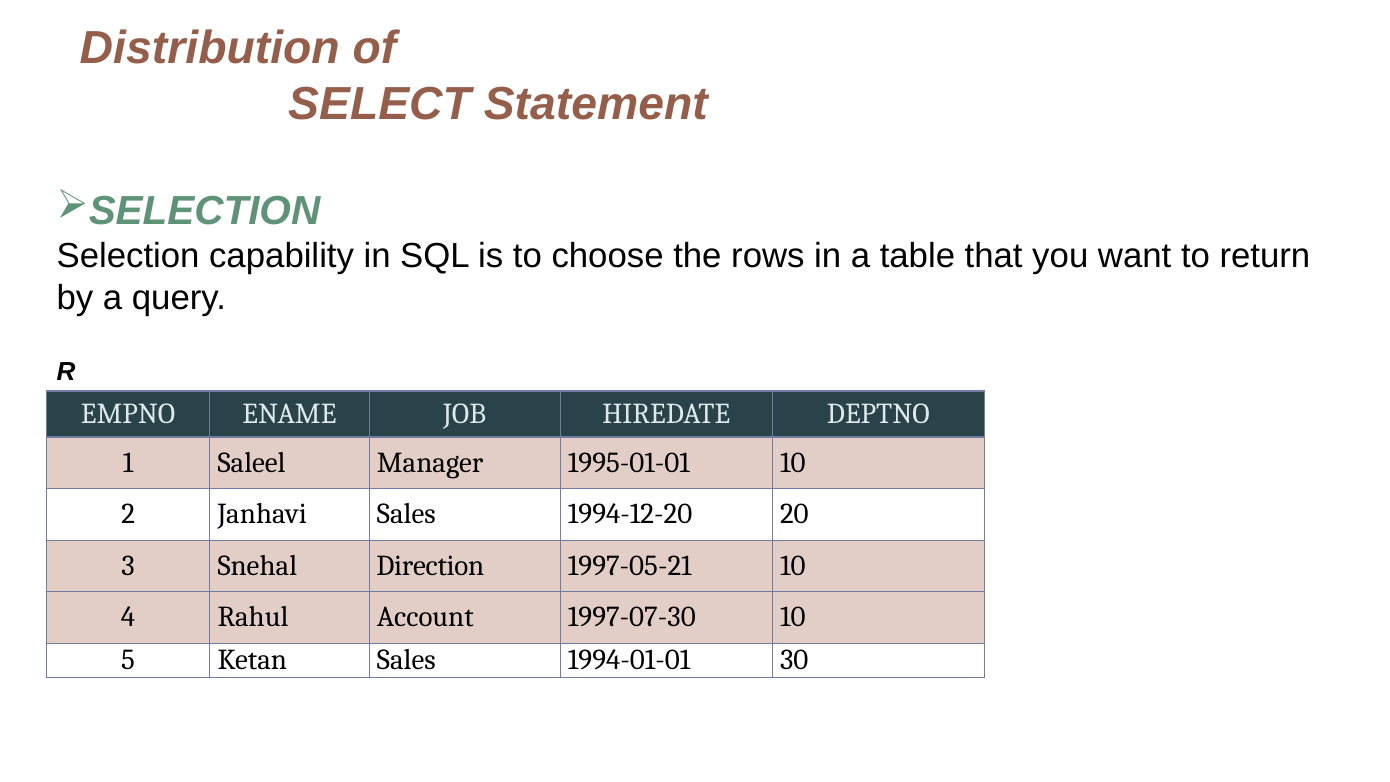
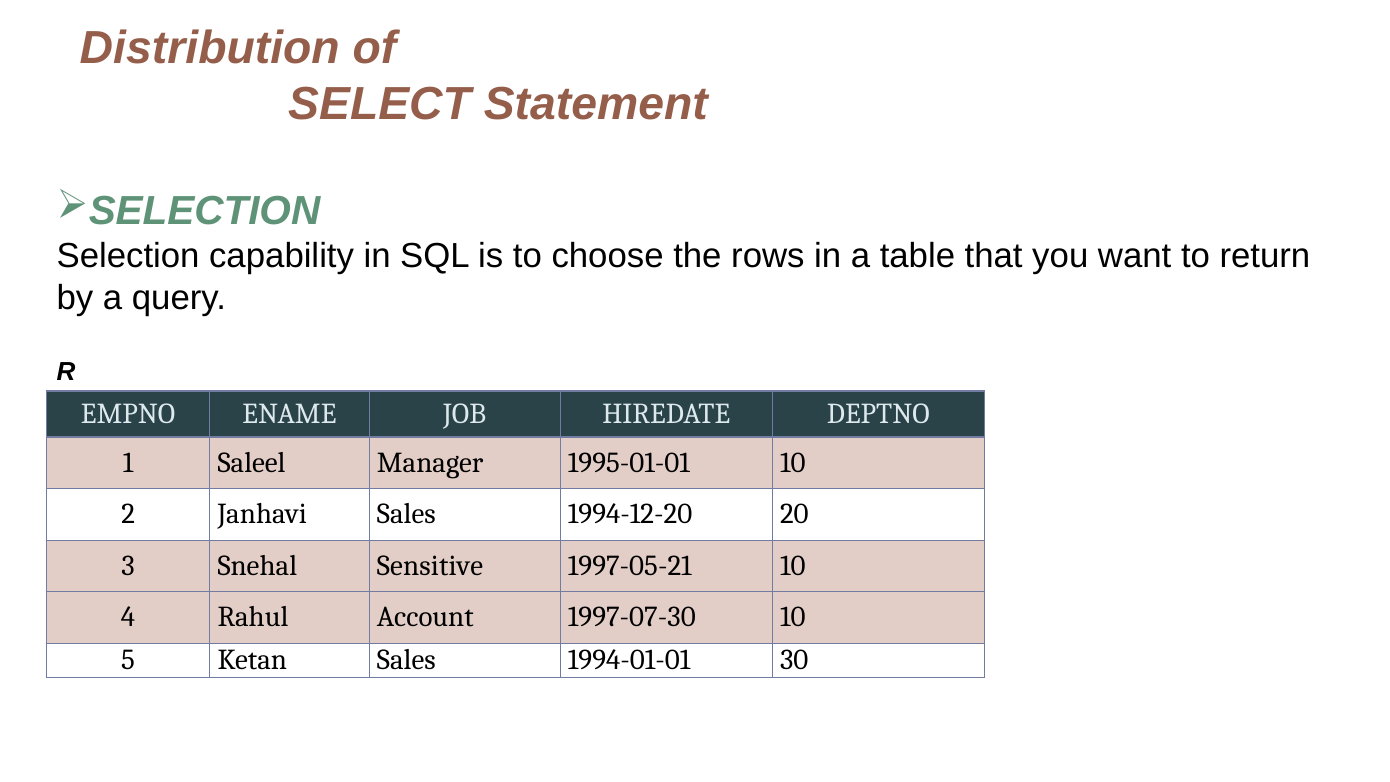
Direction: Direction -> Sensitive (430, 566)
